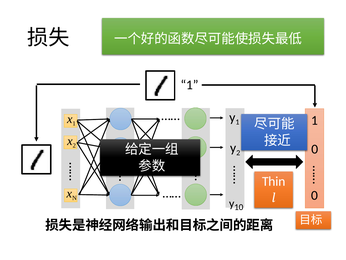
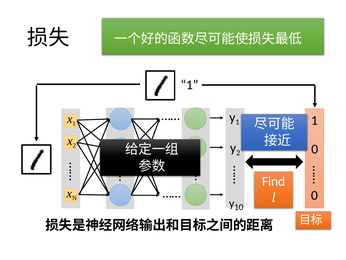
Thin: Thin -> Find (274, 181)
